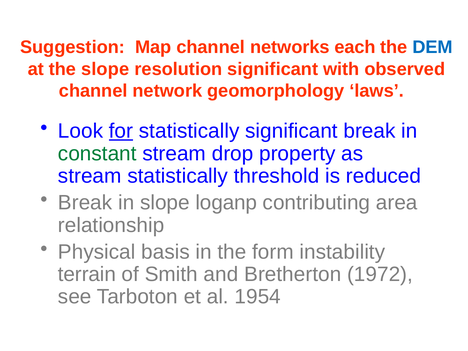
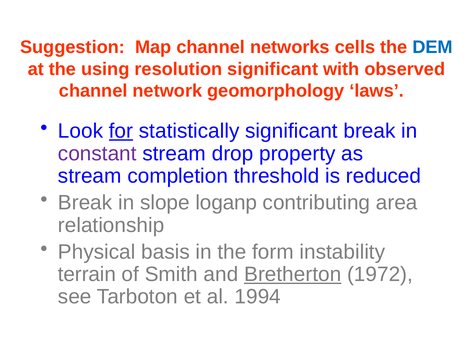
each: each -> cells (355, 47)
the slope: slope -> using (105, 69)
constant colour: green -> purple (97, 154)
stream statistically: statistically -> completion (178, 176)
Bretherton underline: none -> present (293, 274)
1954: 1954 -> 1994 (258, 297)
